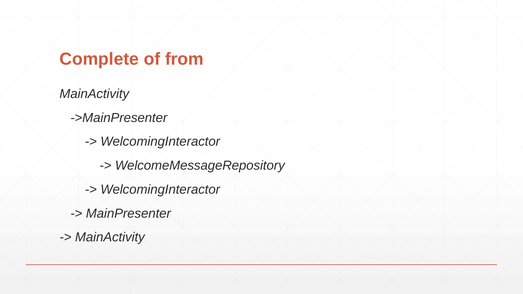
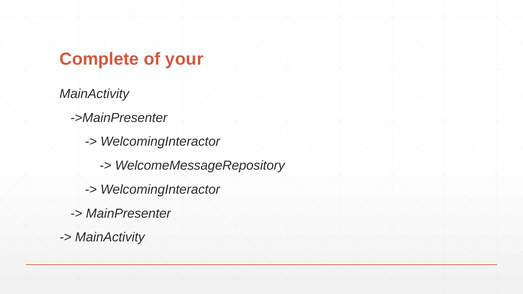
from: from -> your (184, 59)
